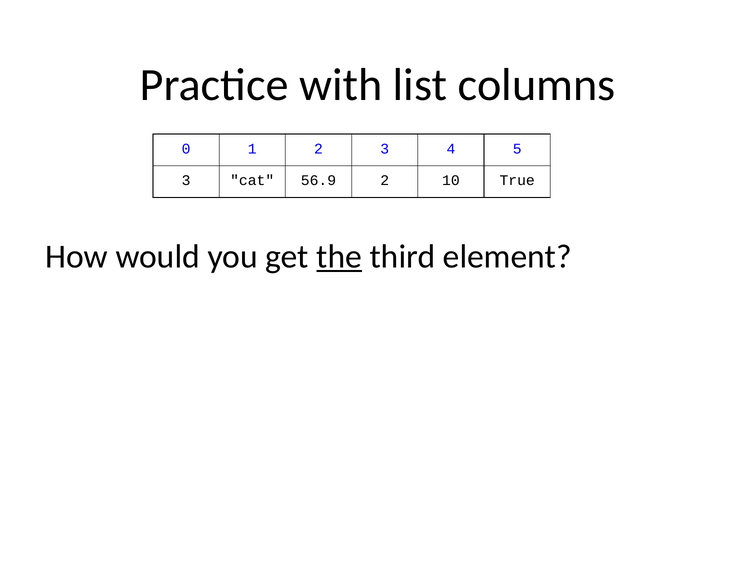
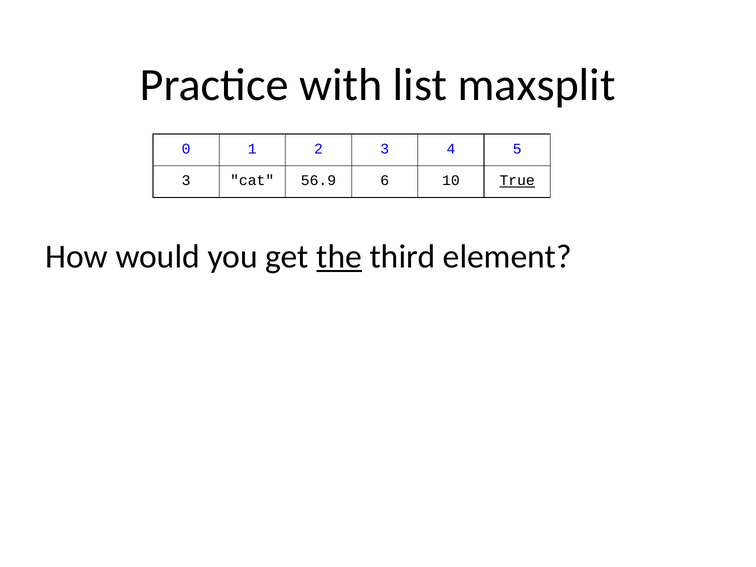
columns: columns -> maxsplit (537, 85)
56.9 2: 2 -> 6 (385, 181)
True underline: none -> present (517, 181)
